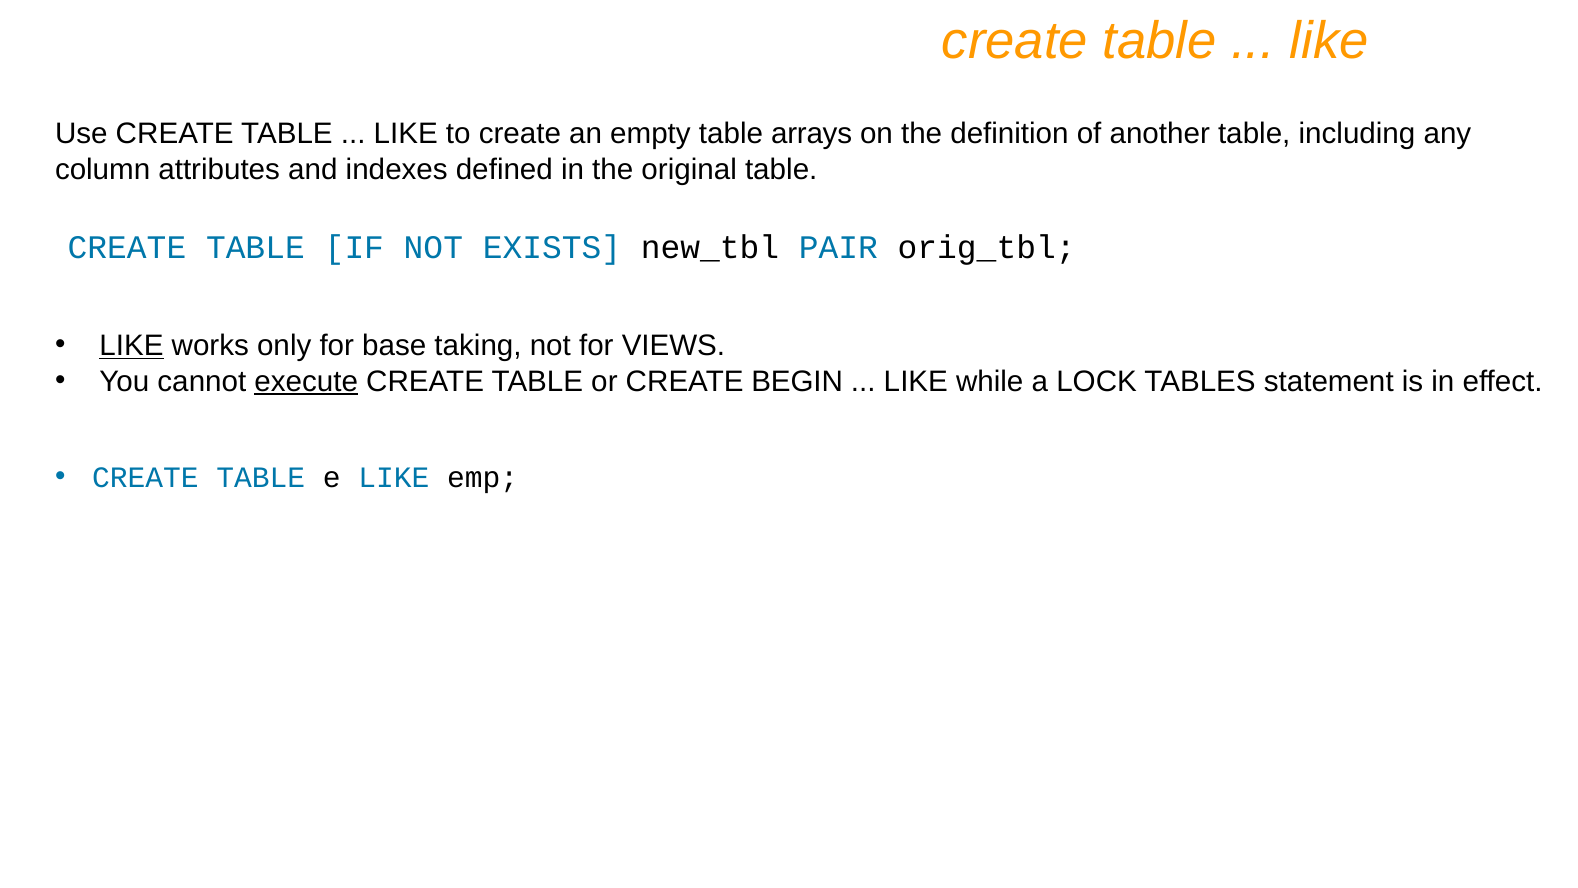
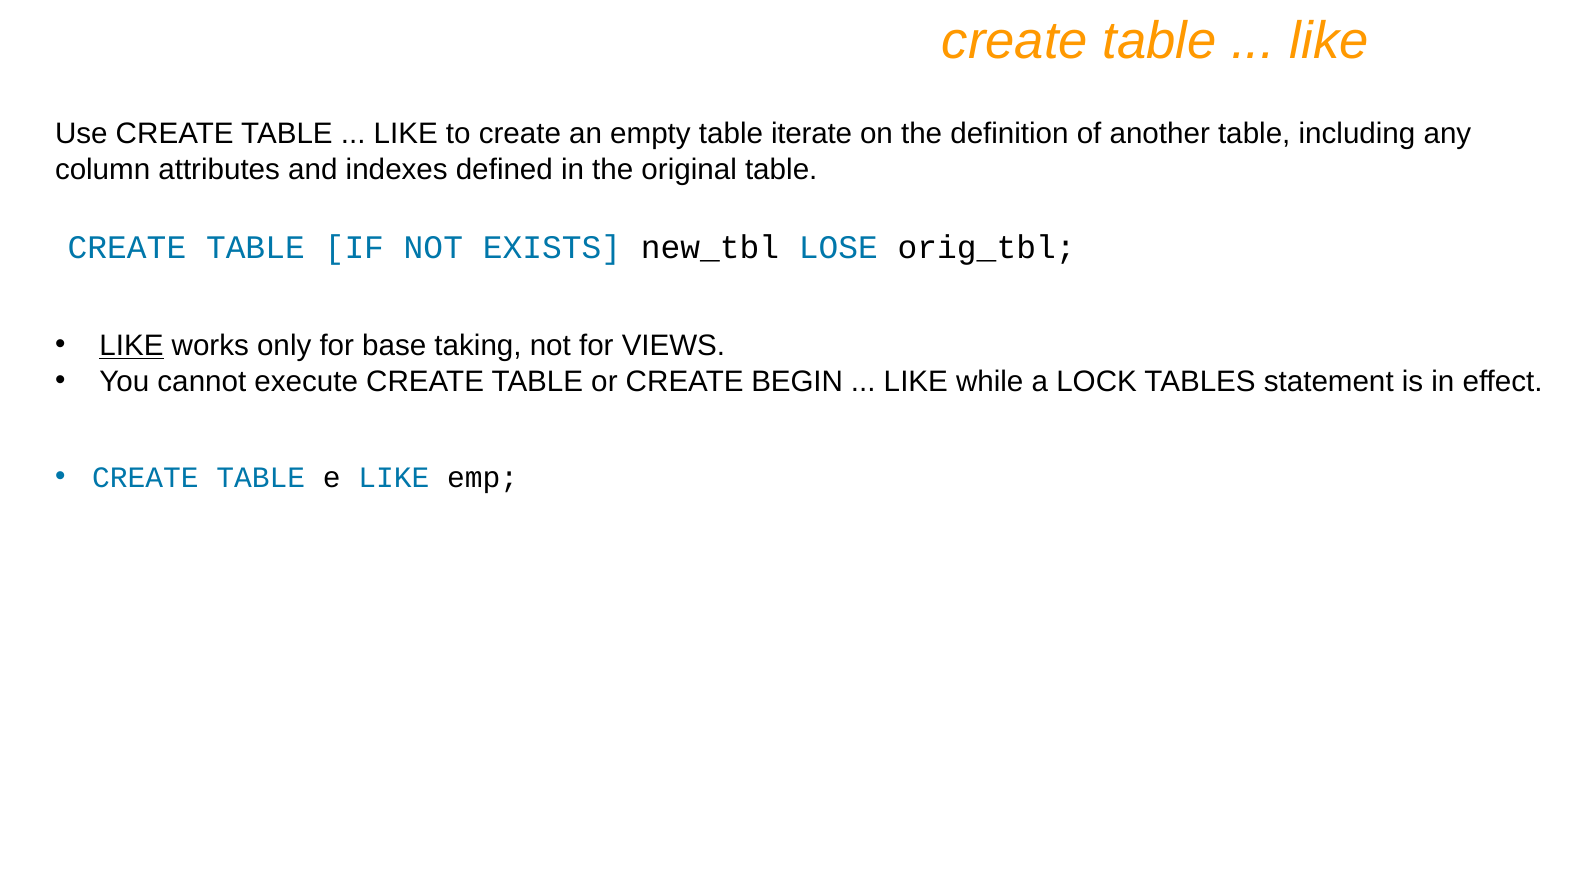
arrays: arrays -> iterate (812, 134)
PAIR: PAIR -> LOSE (838, 248)
execute underline: present -> none (306, 381)
